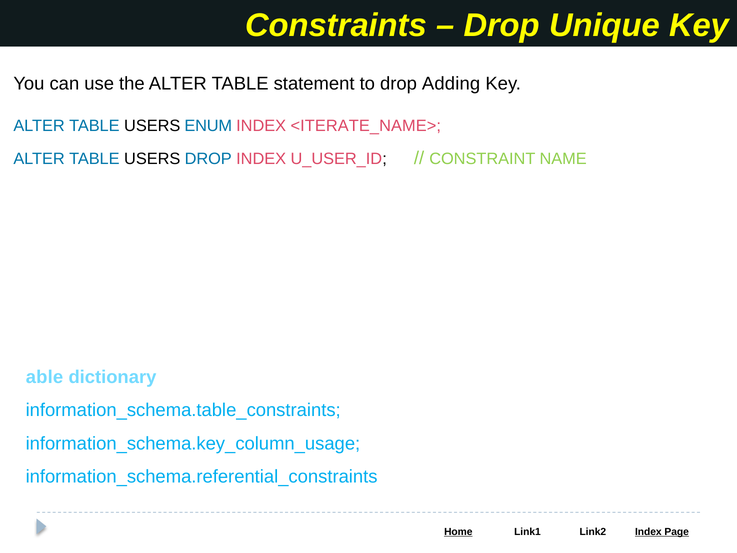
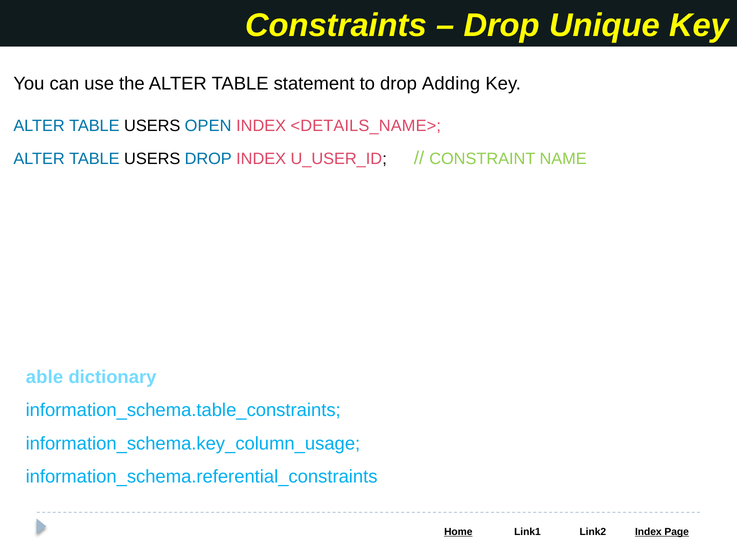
ENUM: ENUM -> OPEN (208, 126)
<ITERATE_NAME>: <ITERATE_NAME> -> <DETAILS_NAME> (366, 126)
